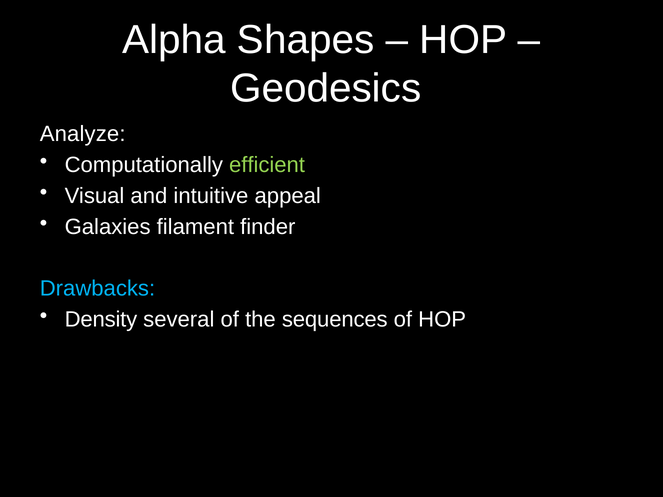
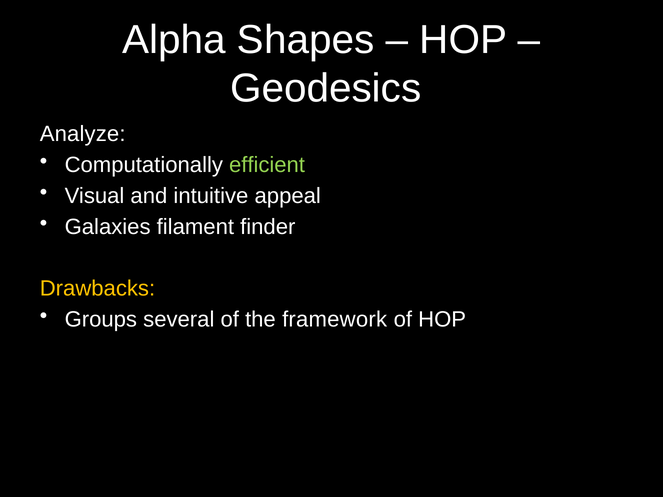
Drawbacks colour: light blue -> yellow (97, 289)
Density: Density -> Groups (101, 320)
sequences: sequences -> framework (335, 320)
